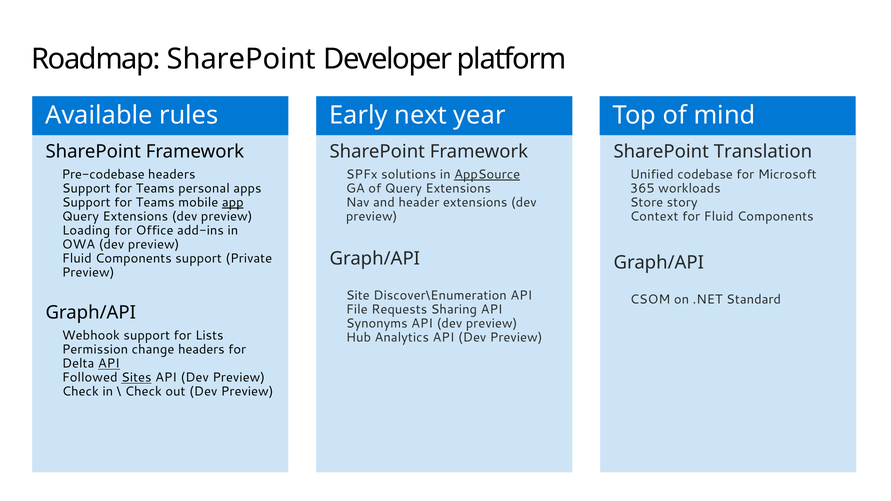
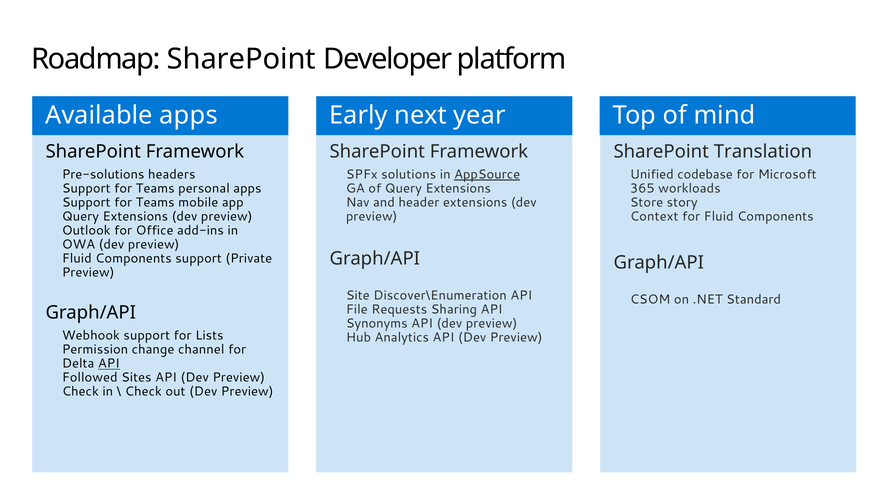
Available rules: rules -> apps (189, 116)
Pre-codebase: Pre-codebase -> Pre-solutions (103, 174)
app underline: present -> none (233, 203)
Loading: Loading -> Outlook (86, 231)
change headers: headers -> channel (201, 350)
Sites underline: present -> none (136, 378)
